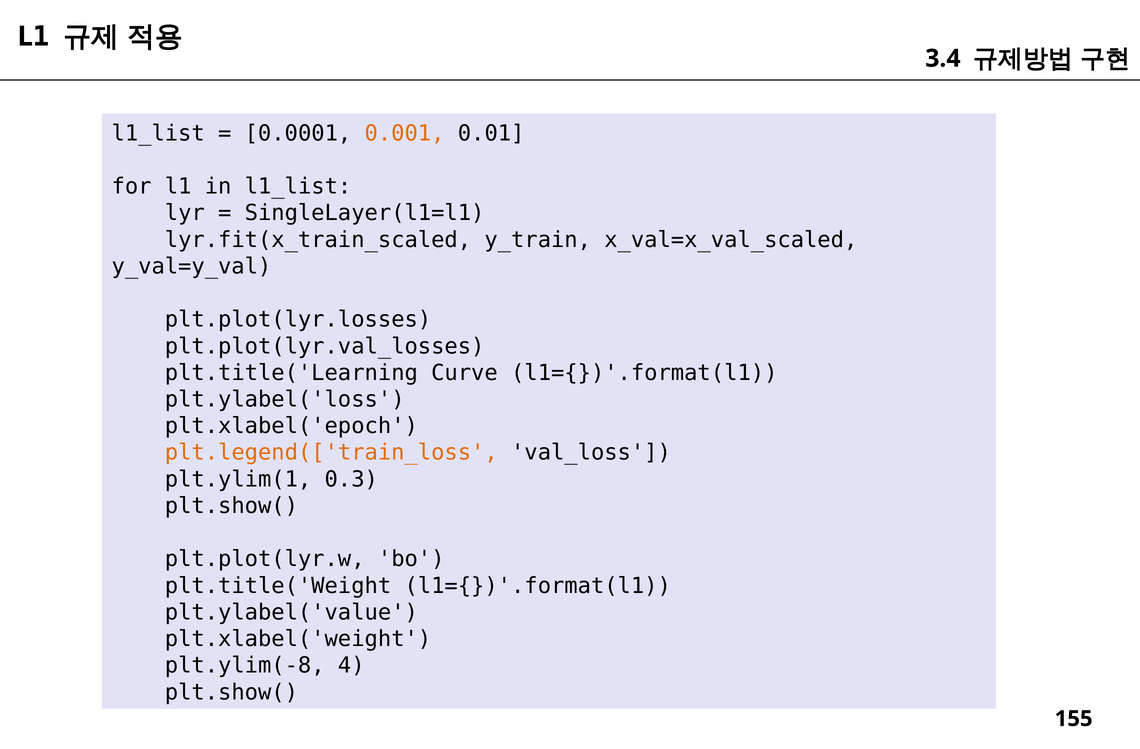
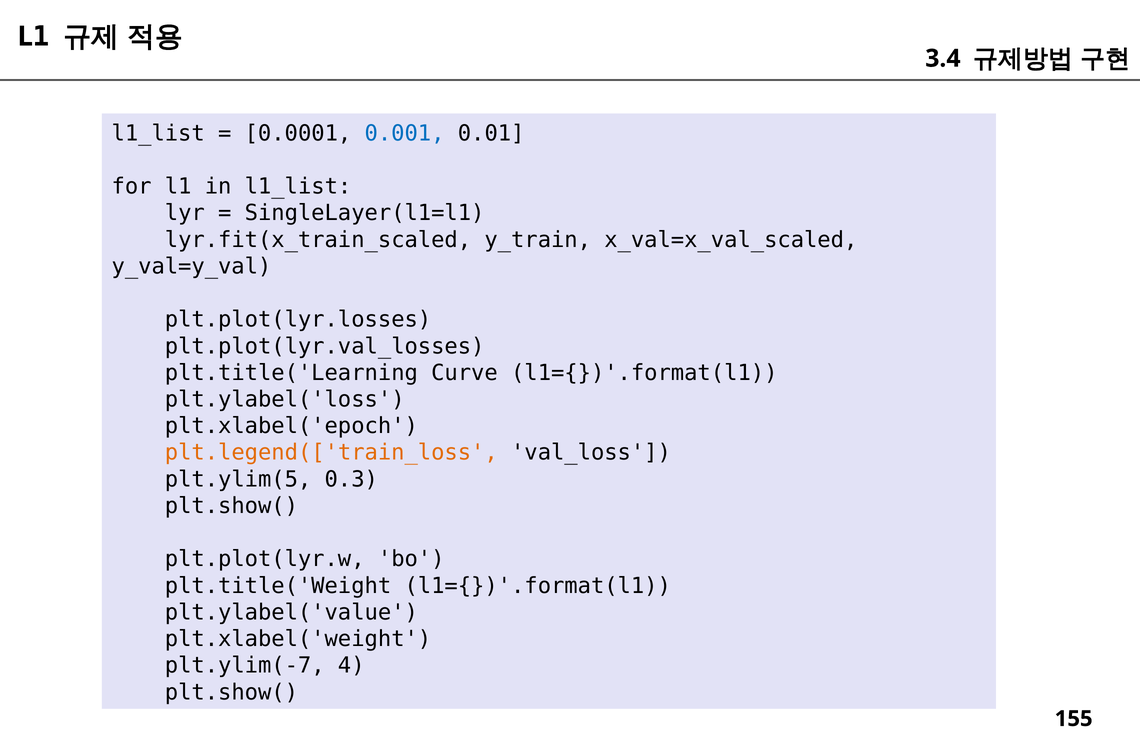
0.001 colour: orange -> blue (405, 133)
plt.ylim(1: plt.ylim(1 -> plt.ylim(5 (238, 479)
plt.ylim(-8: plt.ylim(-8 -> plt.ylim(-7 (245, 665)
